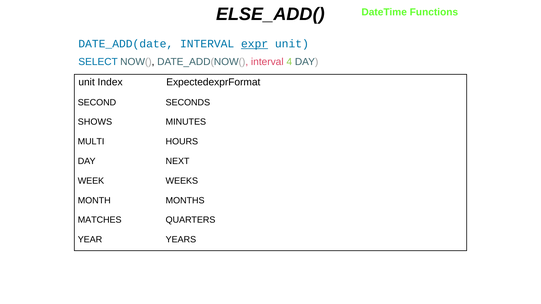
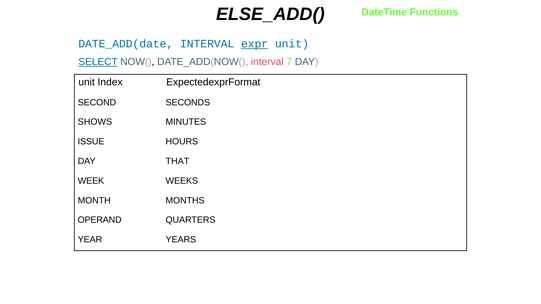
SELECT underline: none -> present (98, 62)
4: 4 -> 7 (289, 62)
MULTI: MULTI -> ISSUE (91, 142)
NEXT: NEXT -> THAT (178, 161)
MATCHES: MATCHES -> OPERAND (100, 220)
